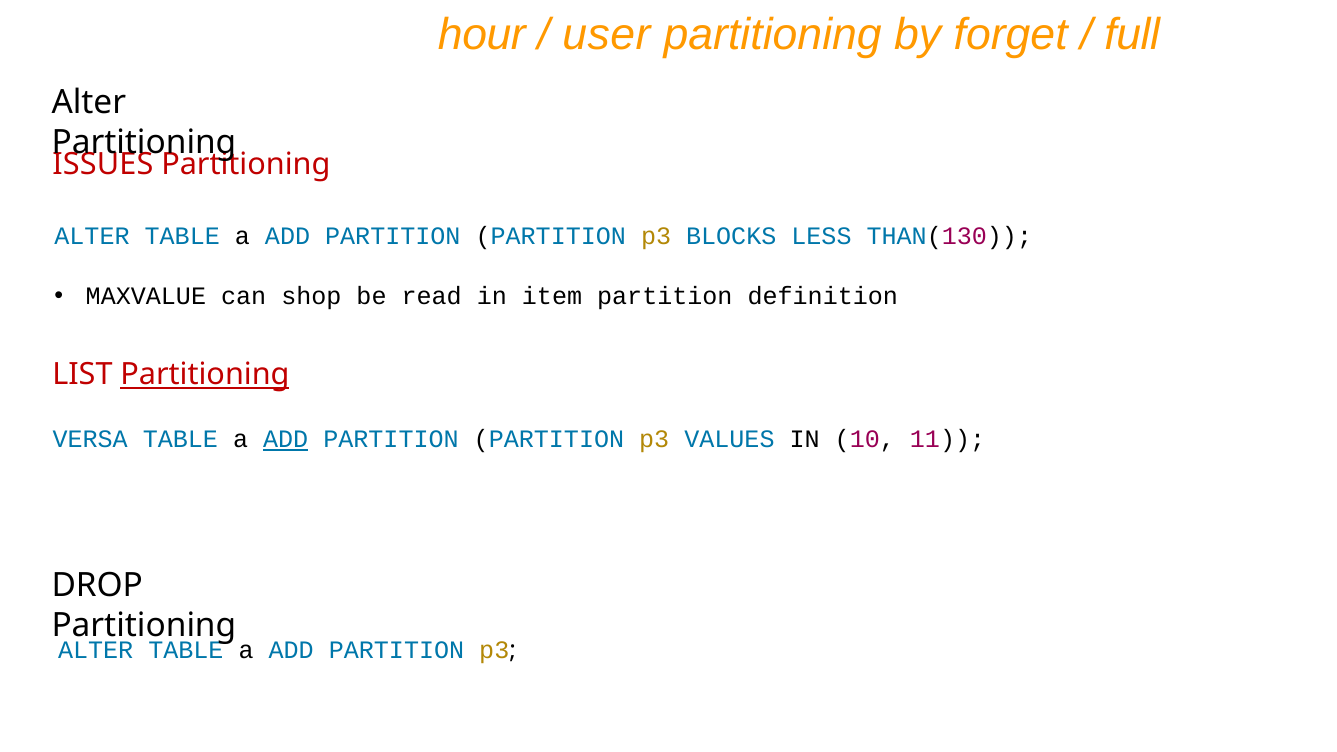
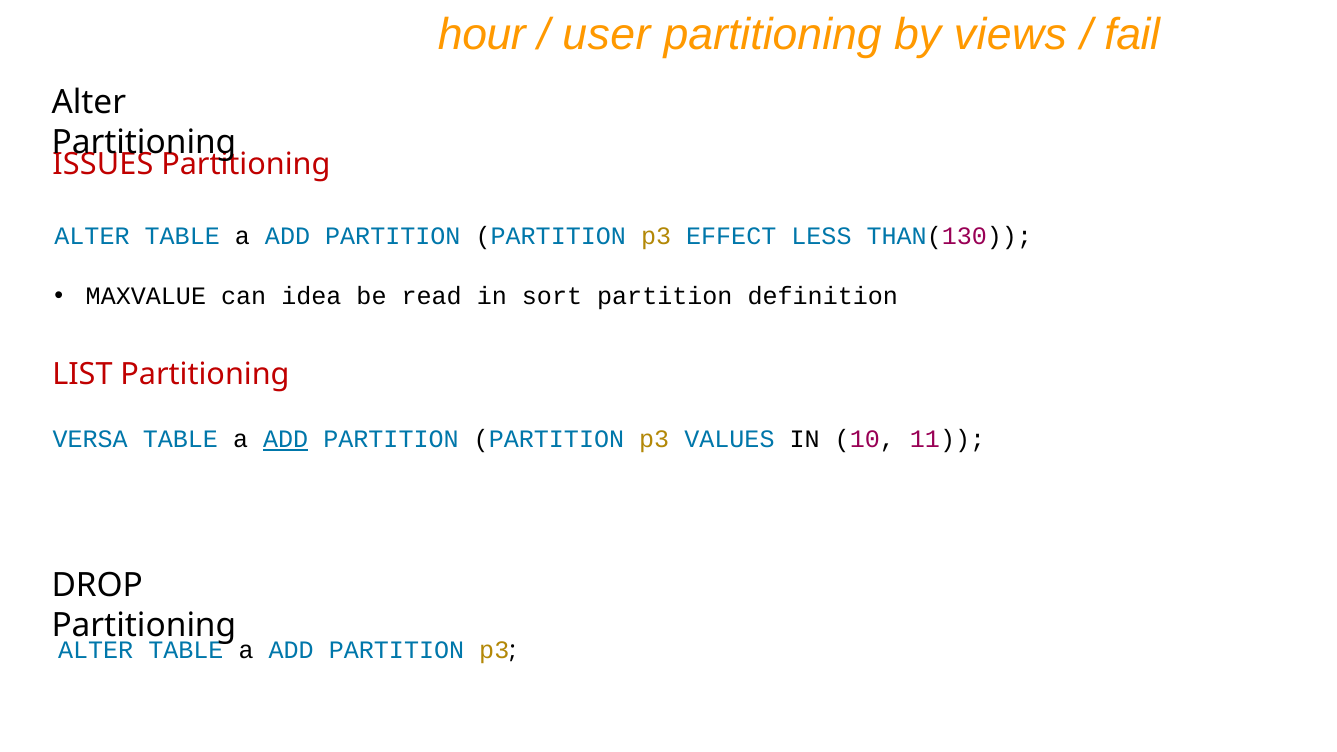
forget: forget -> views (1010, 35)
full: full -> fail (1132, 35)
BLOCKS: BLOCKS -> EFFECT (731, 236)
shop: shop -> idea (311, 297)
item: item -> sort (552, 297)
Partitioning underline: present -> none (205, 375)
